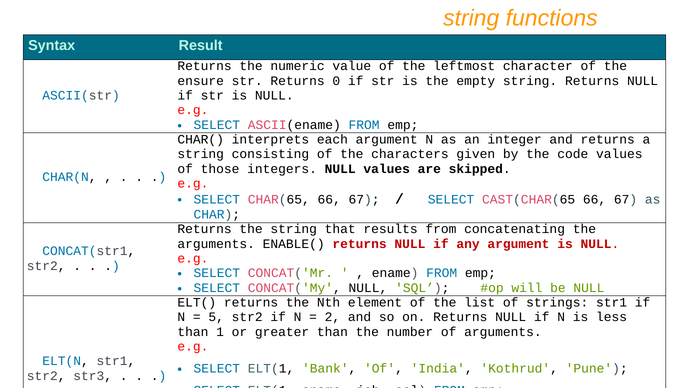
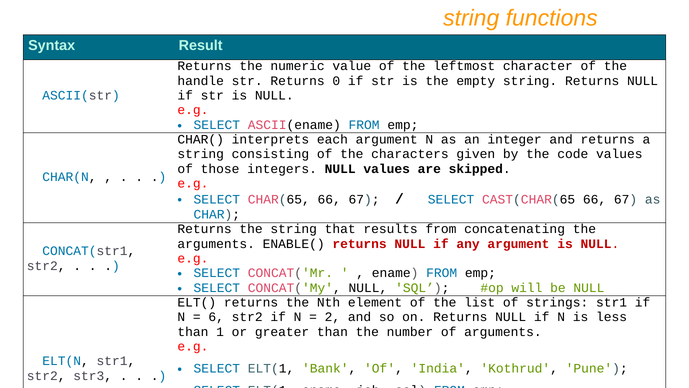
ensure: ensure -> handle (201, 81)
5: 5 -> 6 (216, 317)
